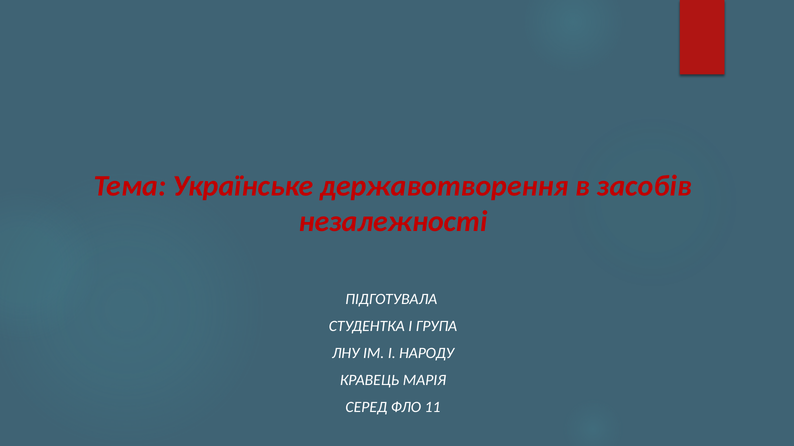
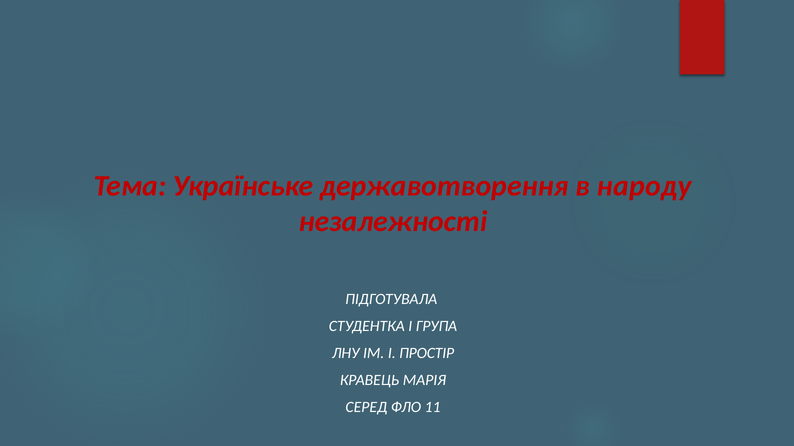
засобів: засобів -> народу (644, 186)
НАРОДУ: НАРОДУ -> ПРОСТІР (427, 354)
